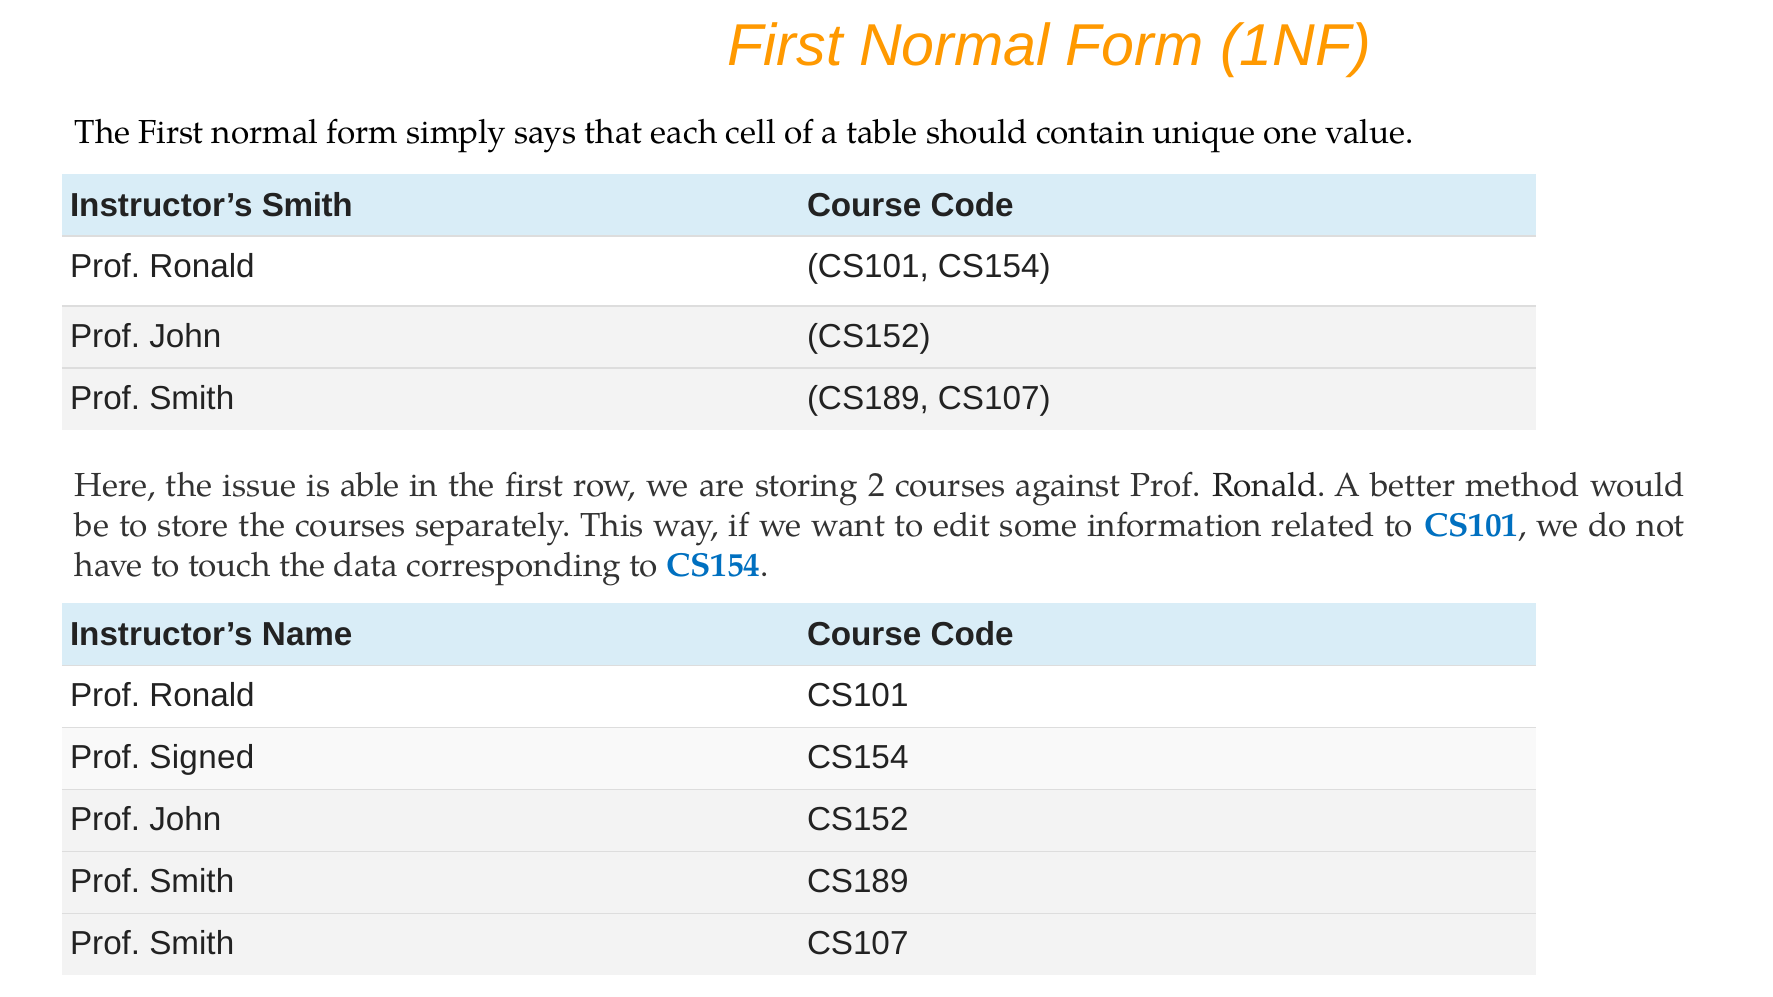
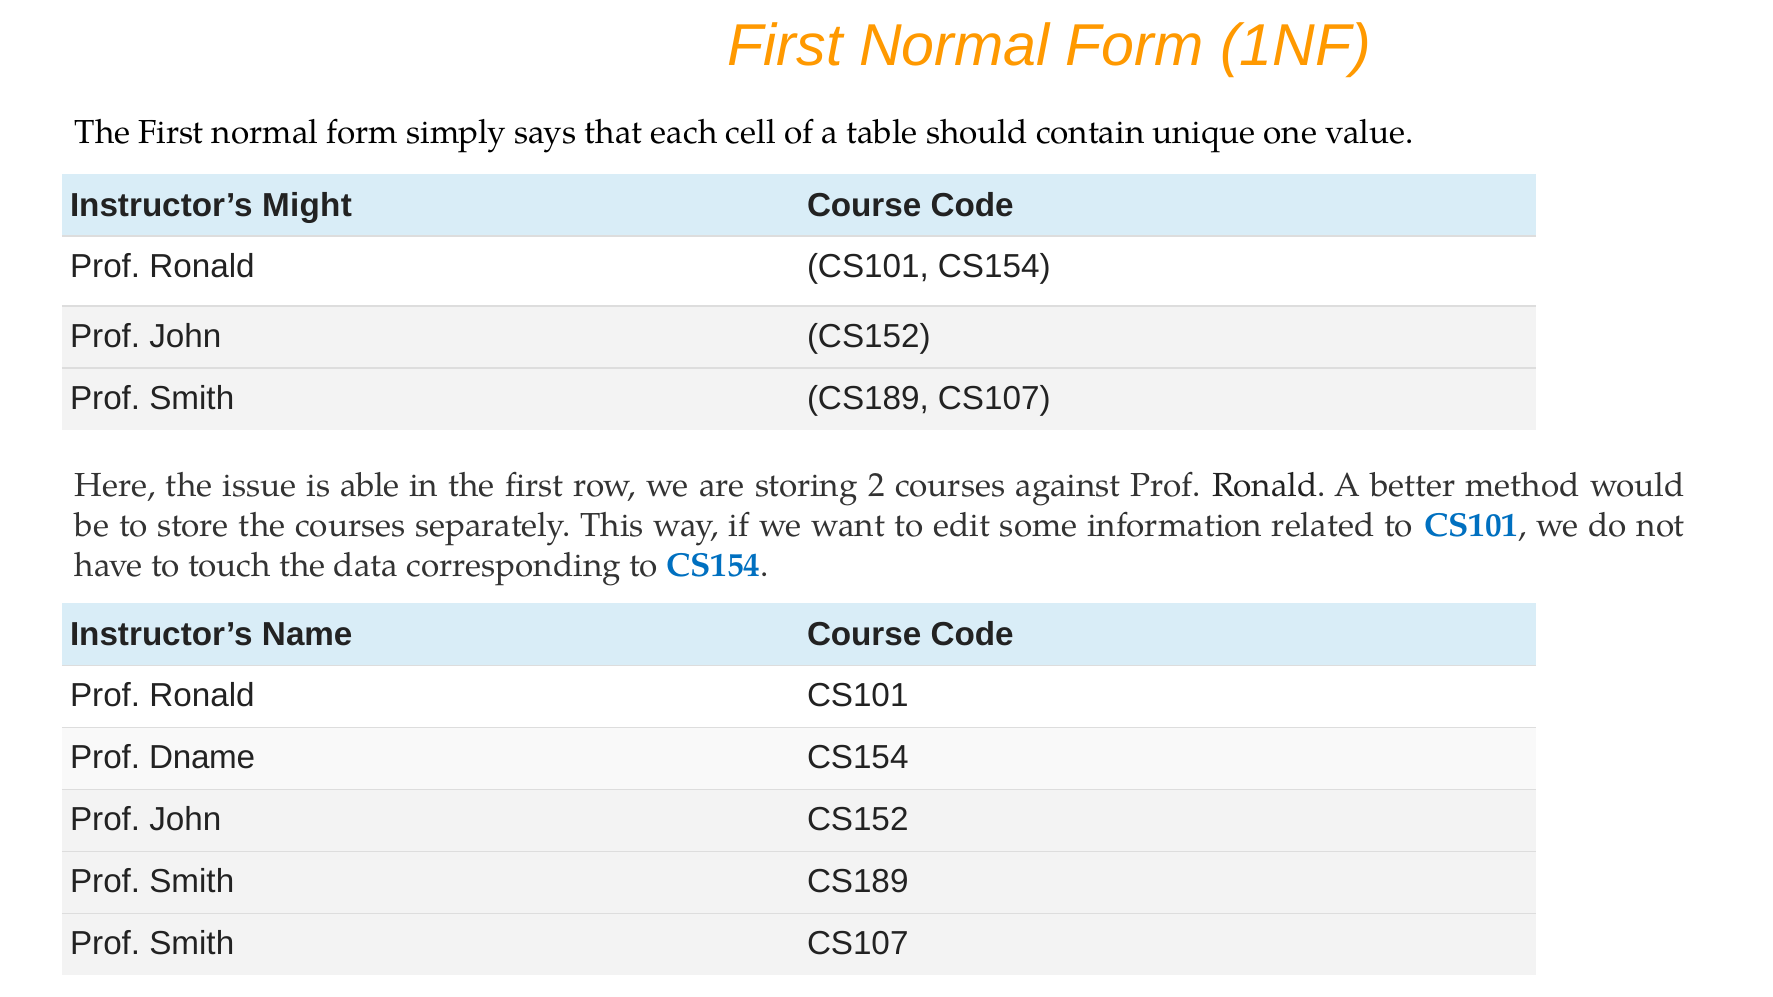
Instructor’s Smith: Smith -> Might (307, 206)
Signed: Signed -> Dname (202, 758)
